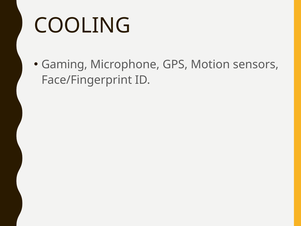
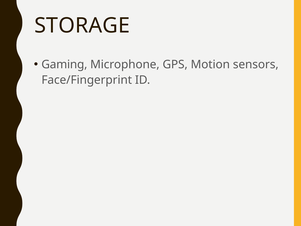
COOLING: COOLING -> STORAGE (82, 25)
